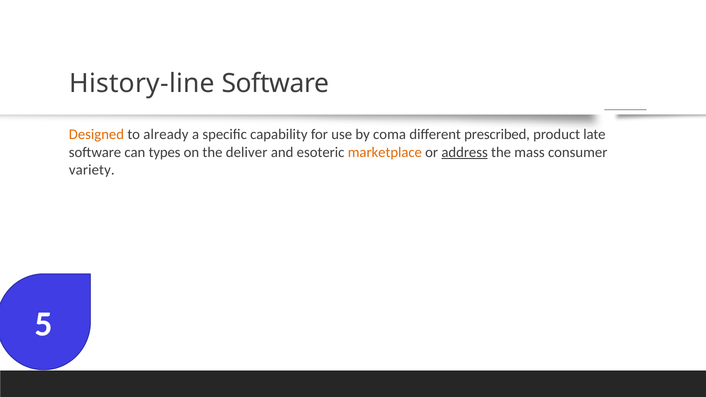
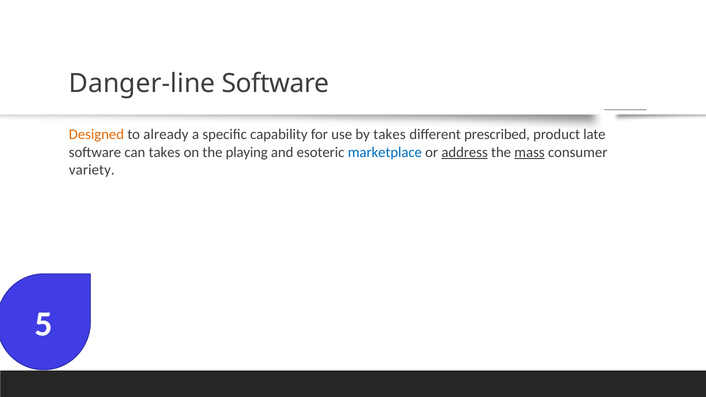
History-line: History-line -> Danger-line (142, 83)
by coma: coma -> takes (390, 135)
can types: types -> takes (164, 152)
deliver: deliver -> playing (247, 152)
marketplace colour: orange -> blue (385, 152)
mass underline: none -> present (530, 152)
